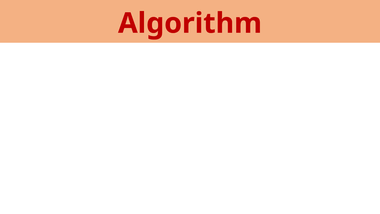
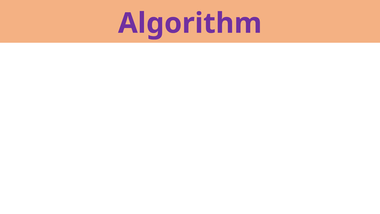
Algorithm colour: red -> purple (190, 23)
